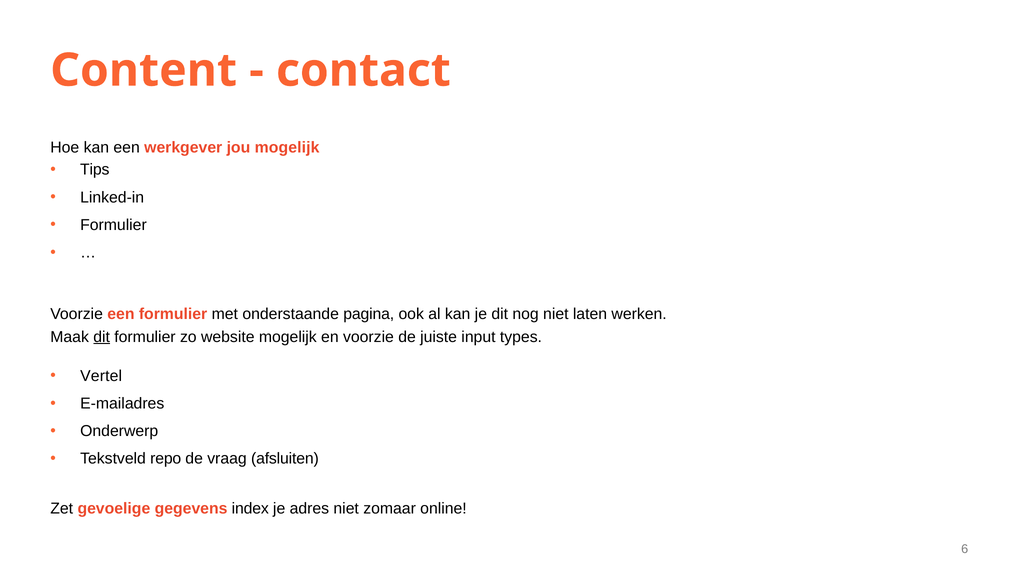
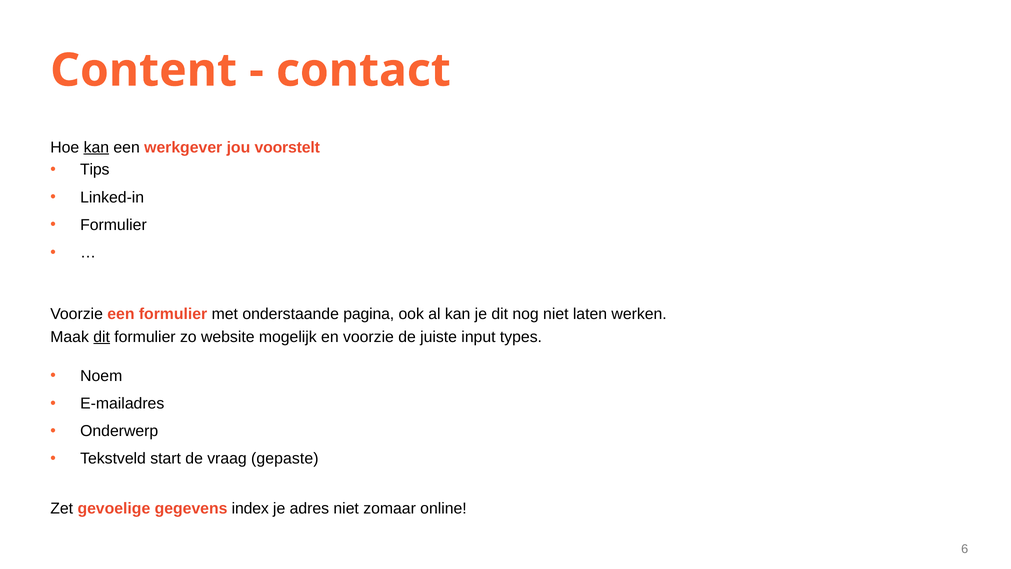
kan underline: none -> present (96, 147)
jou mogelijk: mogelijk -> voorstelt (287, 147)
Vertel: Vertel -> Noem (101, 376)
repo: repo -> start (166, 458)
afsluiten: afsluiten -> gepaste (285, 458)
